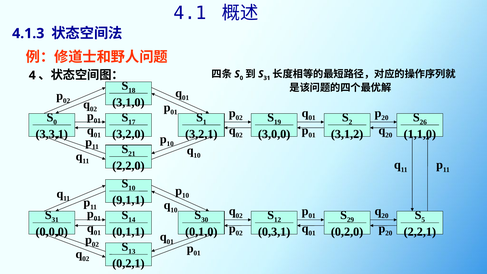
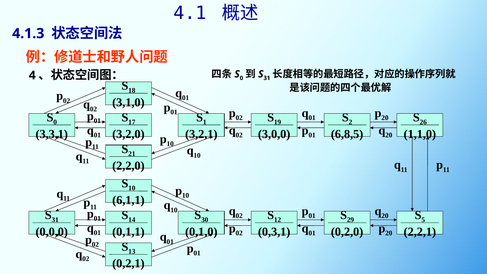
3,1,2: 3,1,2 -> 6,8,5 (347, 134)
9,1,1: 9,1,1 -> 6,1,1 (128, 200)
